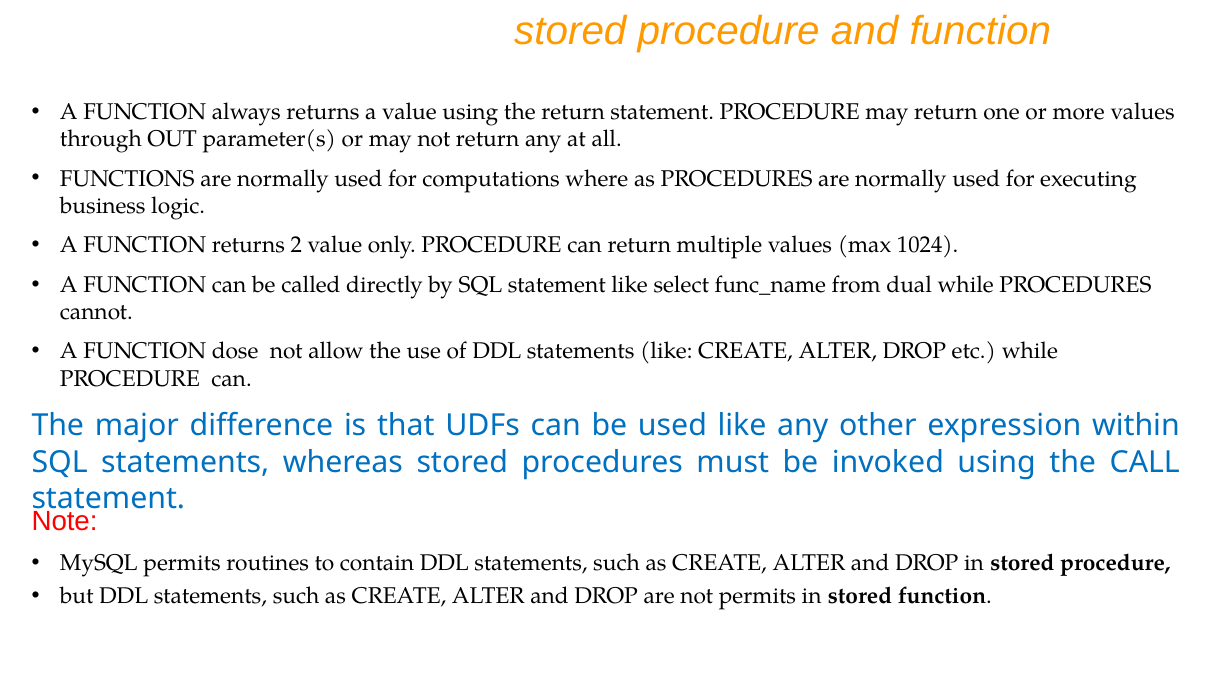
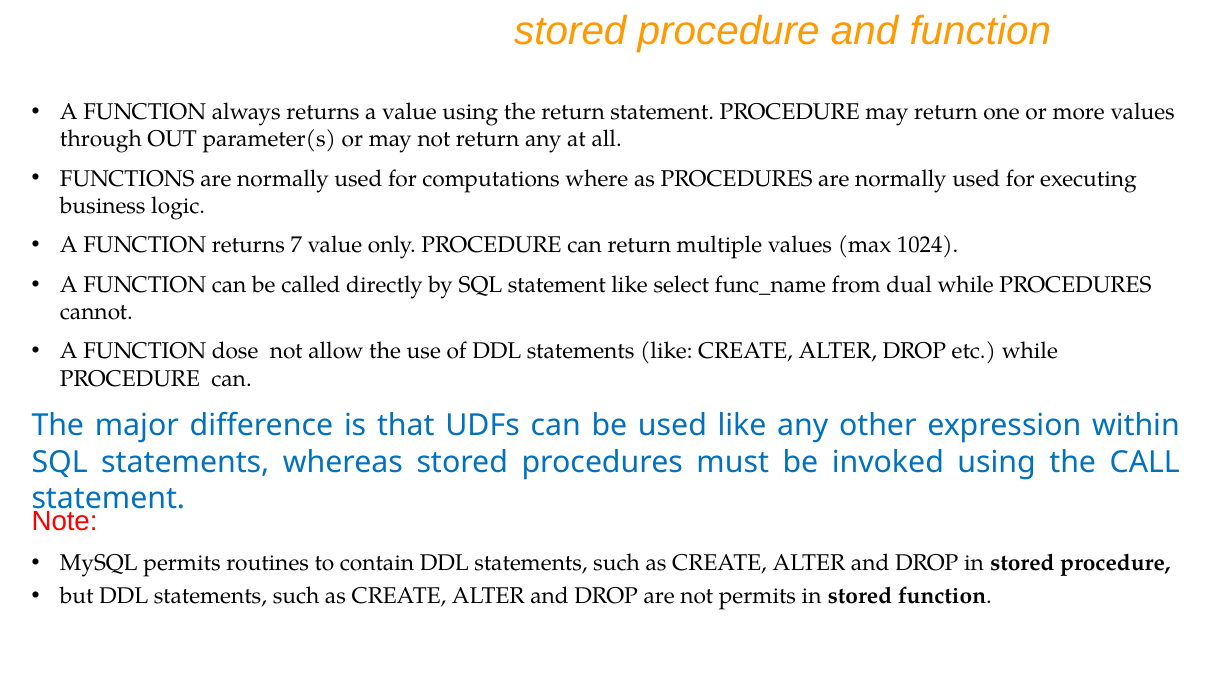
2: 2 -> 7 (296, 245)
